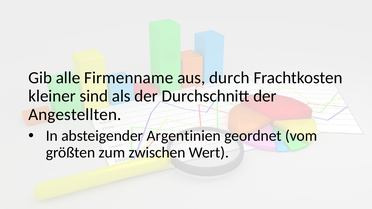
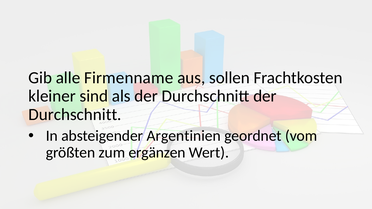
durch: durch -> sollen (229, 78)
Angestellten: Angestellten -> Durchschnitt (75, 115)
zwischen: zwischen -> ergänzen (157, 153)
